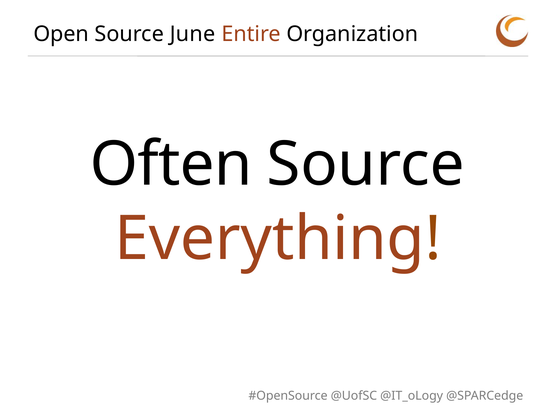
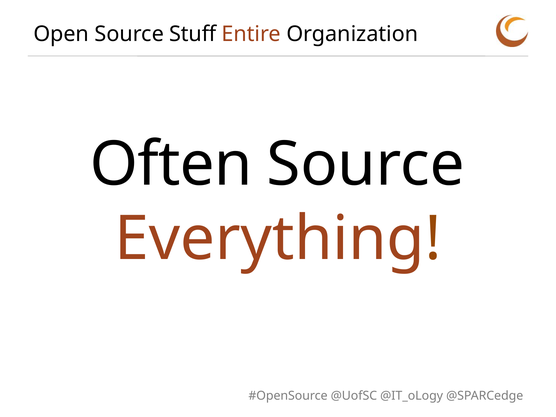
June: June -> Stuff (193, 34)
